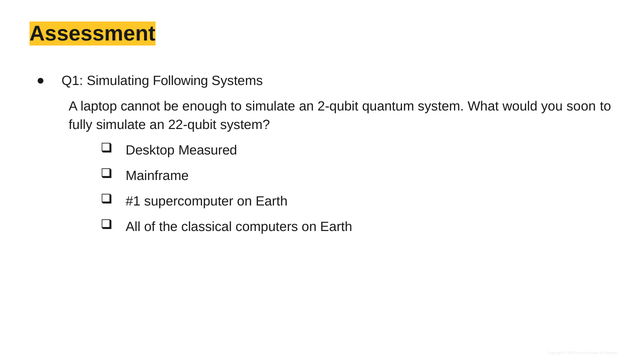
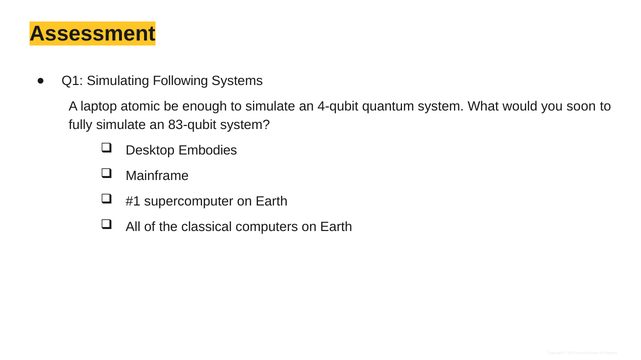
cannot: cannot -> atomic (140, 107)
2-qubit: 2-qubit -> 4-qubit (338, 107)
22-qubit: 22-qubit -> 83-qubit (192, 125)
Measured: Measured -> Embodies (208, 151)
